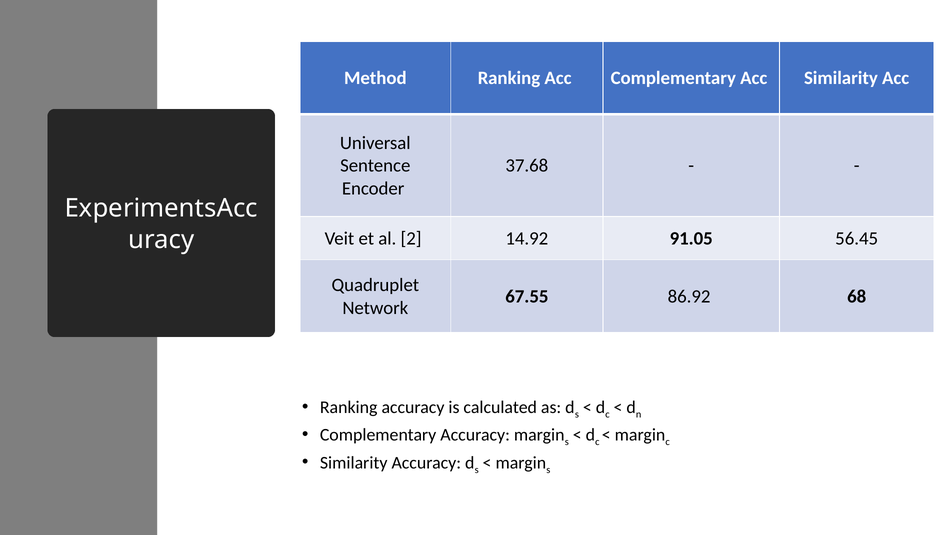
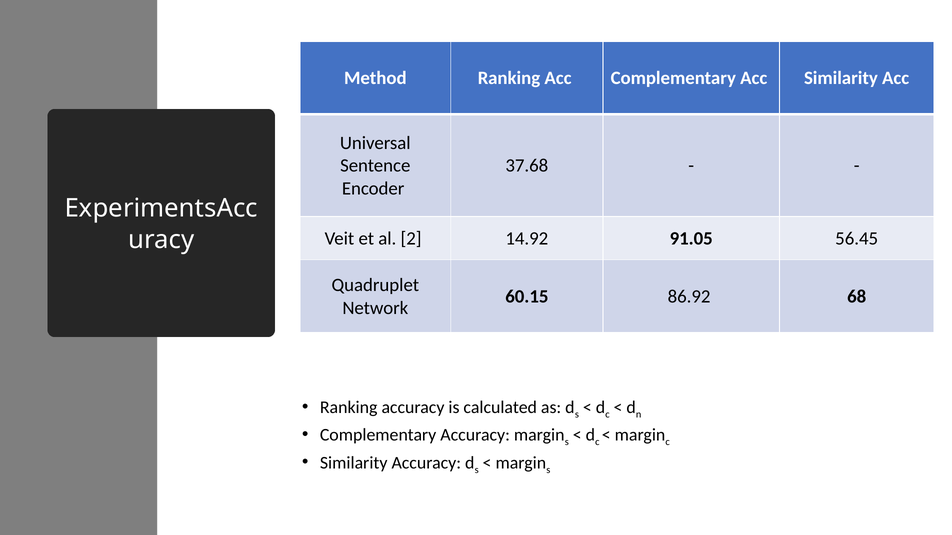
67.55: 67.55 -> 60.15 (527, 297)
